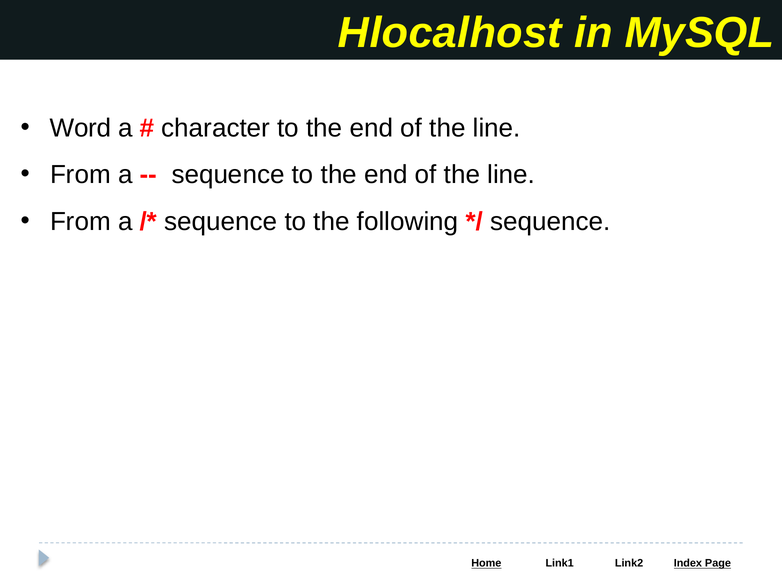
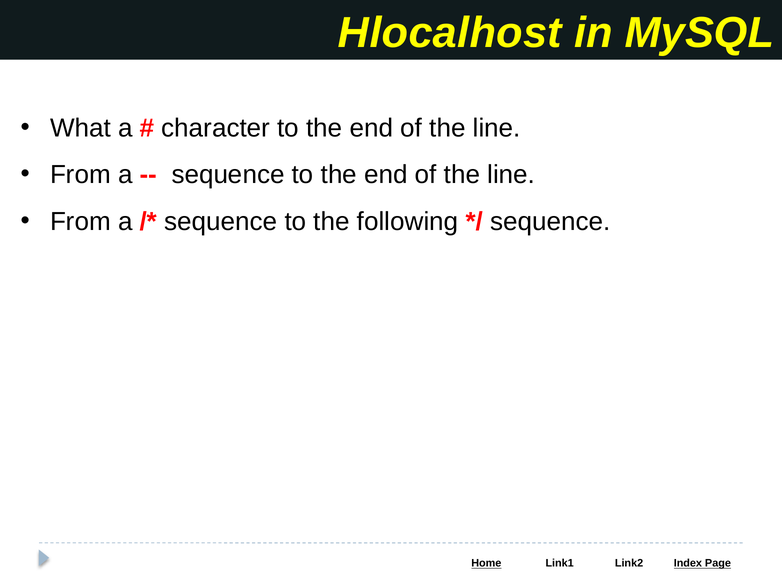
Word: Word -> What (80, 128)
